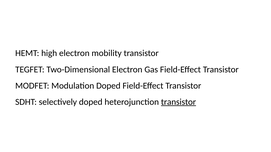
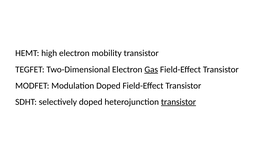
Gas underline: none -> present (151, 70)
